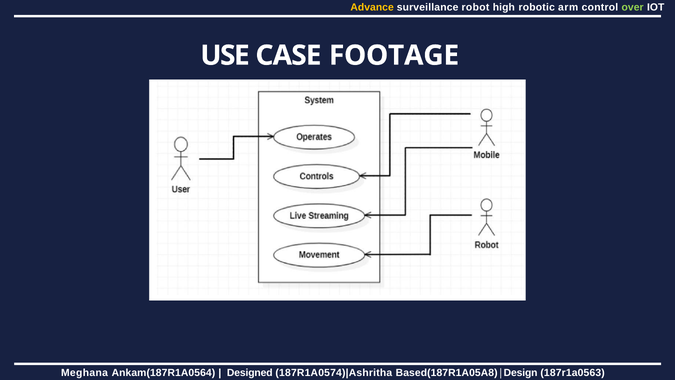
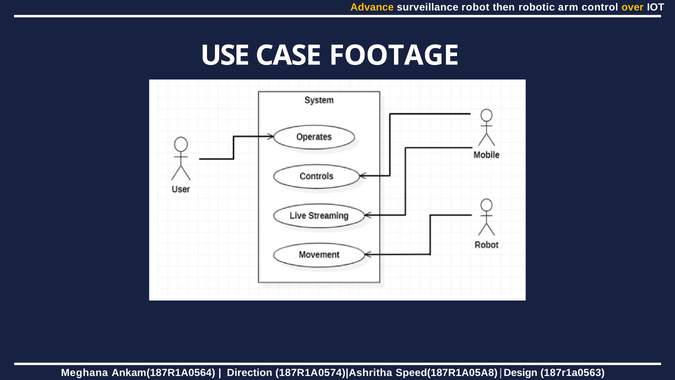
high: high -> then (504, 7)
over colour: light green -> yellow (633, 7)
Designed: Designed -> Direction (250, 373)
Based(187R1A05A8: Based(187R1A05A8 -> Speed(187R1A05A8 (447, 373)
